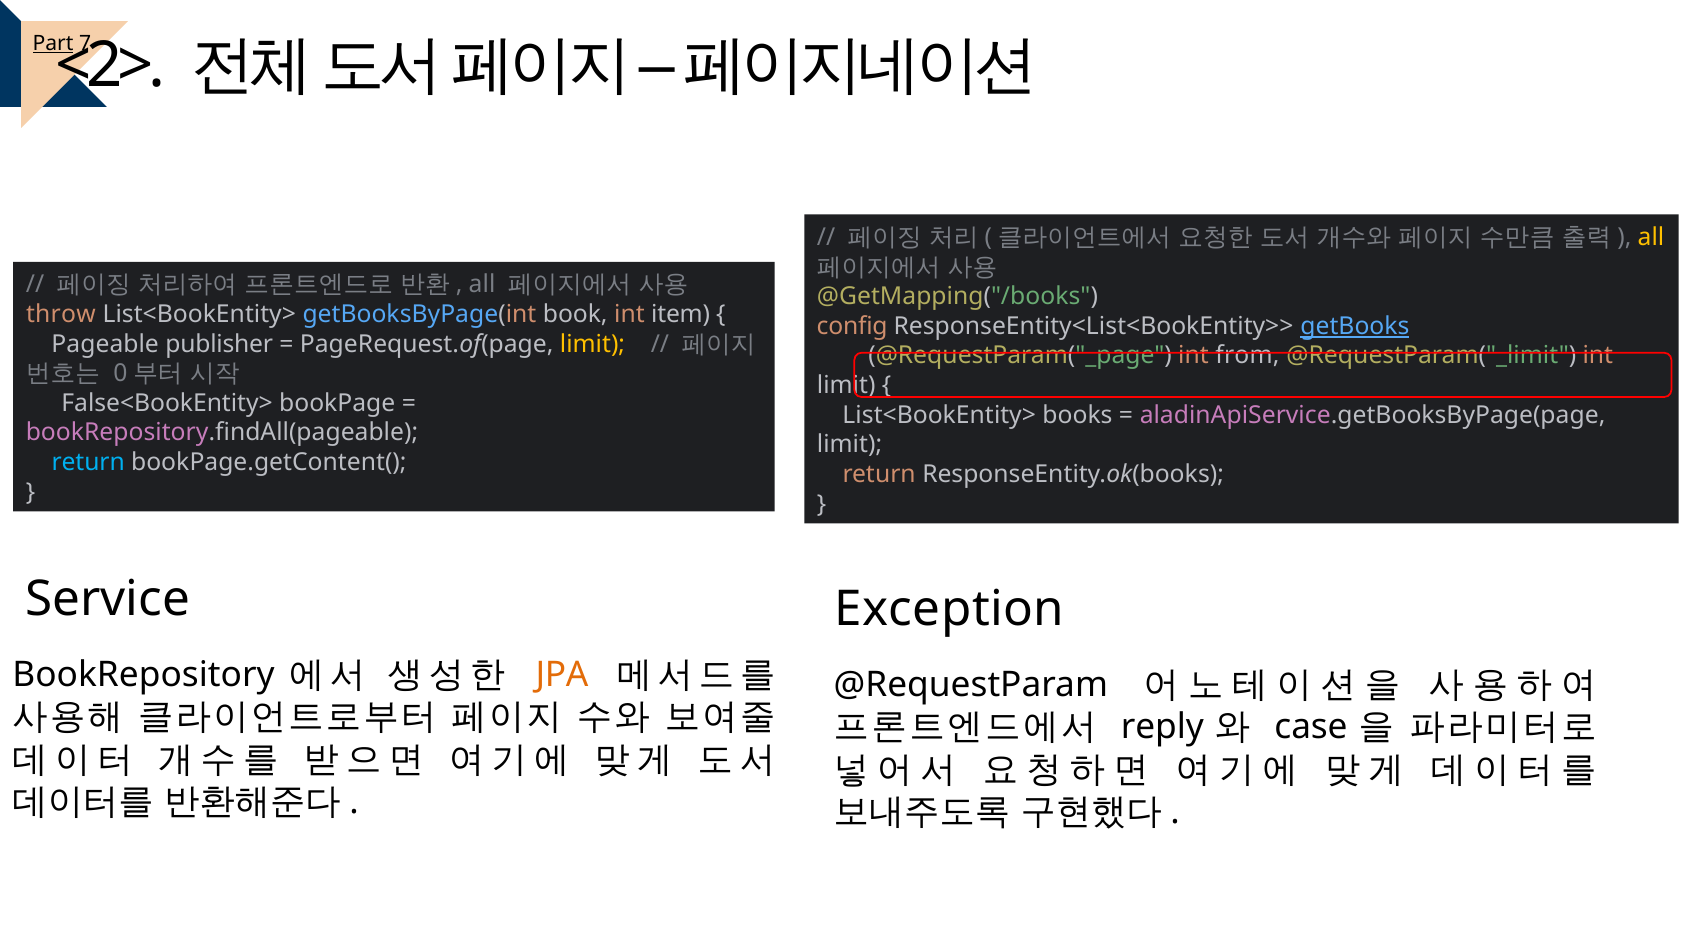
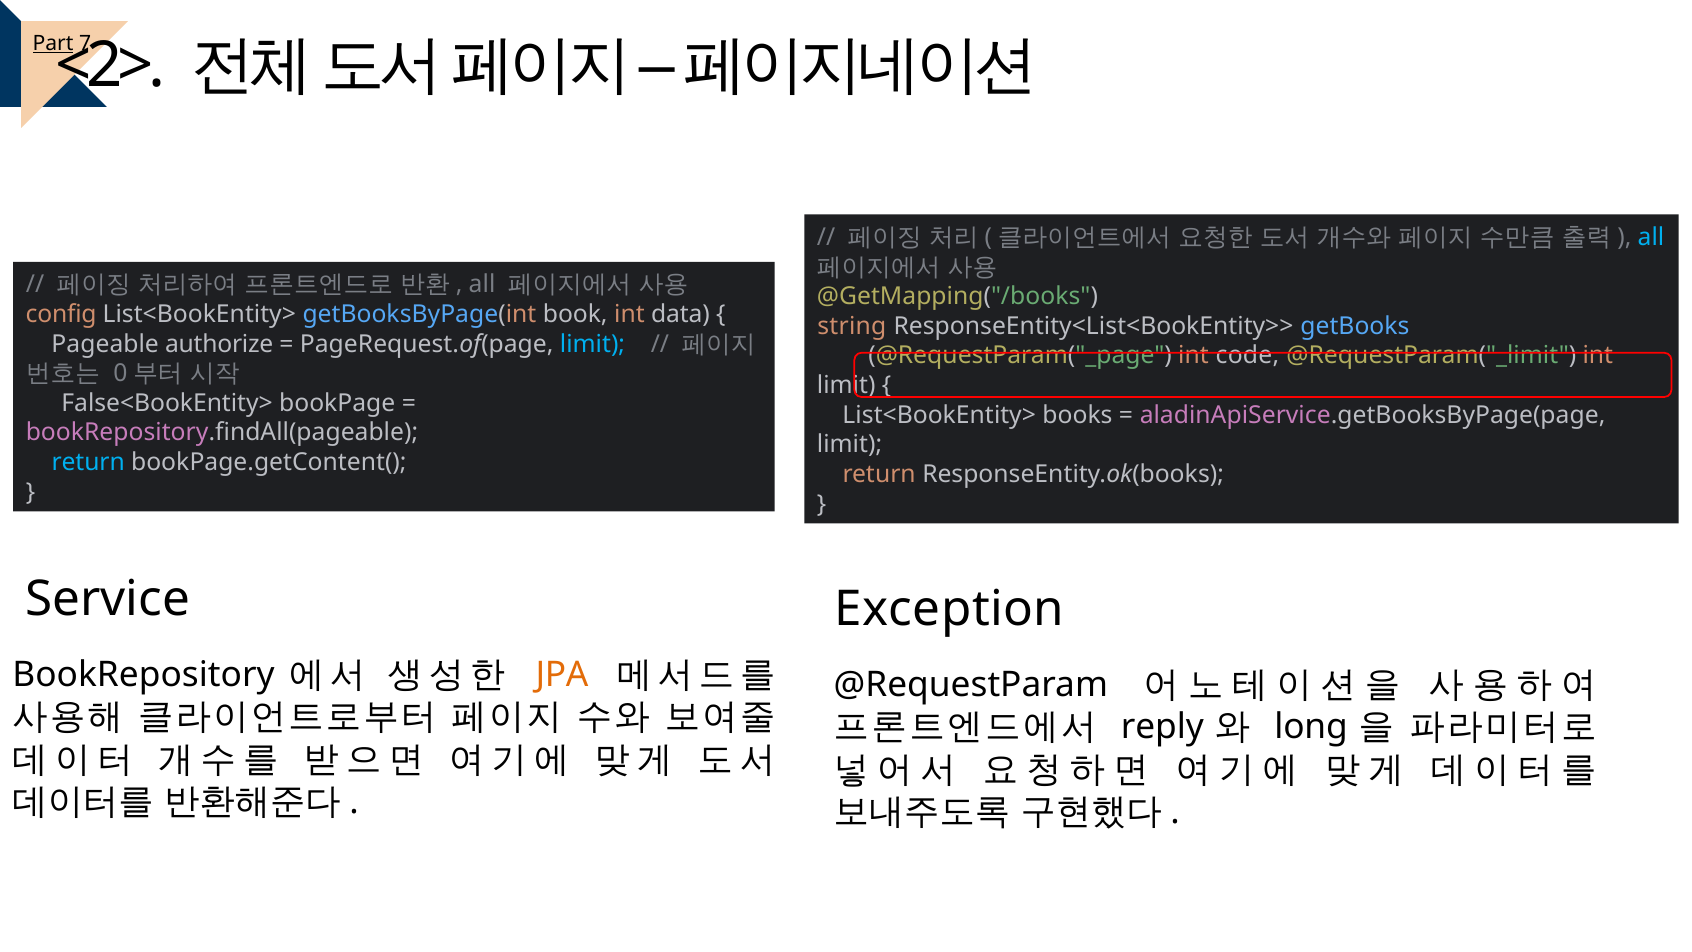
all colour: yellow -> light blue (1651, 237)
throw: throw -> config (61, 314)
item: item -> data (681, 314)
config: config -> string (852, 326)
getBooks underline: present -> none (1355, 326)
publisher: publisher -> authorize (219, 344)
limit colour: yellow -> light blue (592, 344)
from: from -> code (1247, 356)
case: case -> long (1311, 727)
